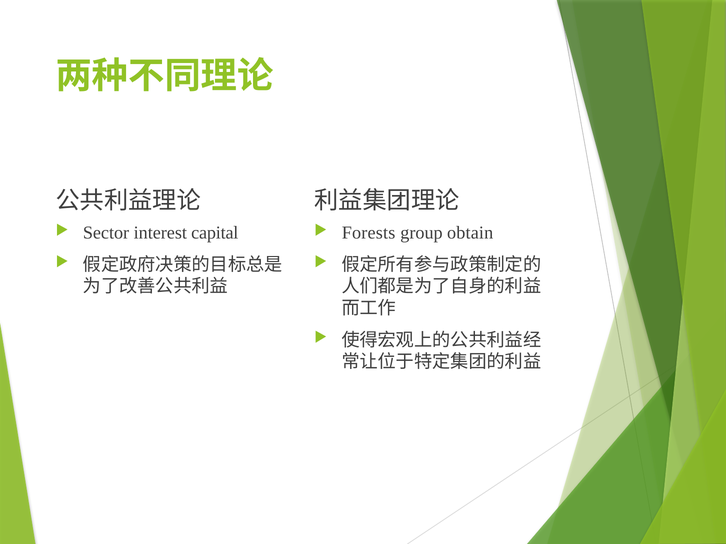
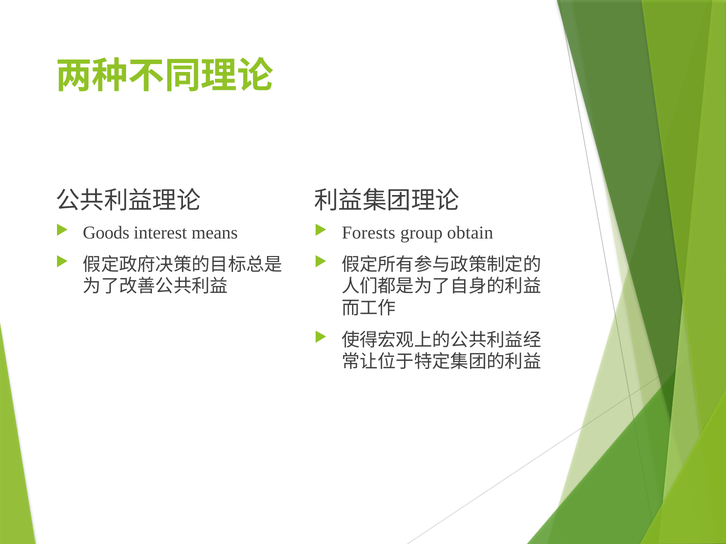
Sector: Sector -> Goods (106, 233)
capital: capital -> means (215, 233)
